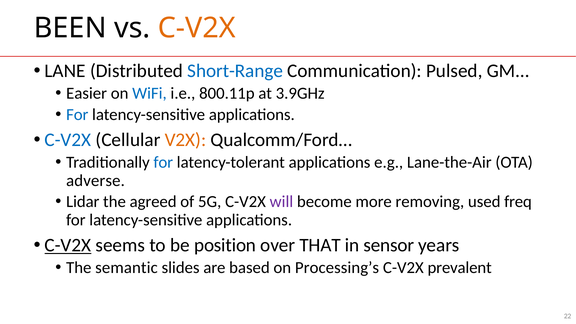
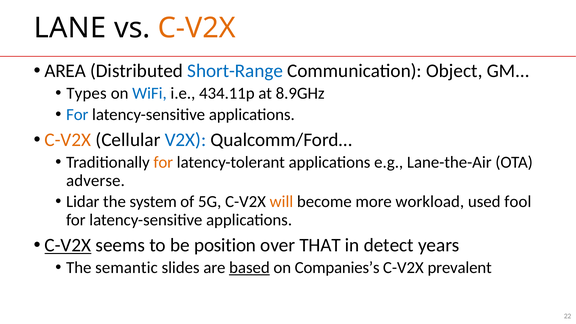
BEEN: BEEN -> LANE (70, 28)
LANE: LANE -> AREA (65, 71)
Pulsed: Pulsed -> Object (454, 71)
Easier: Easier -> Types (86, 93)
800.11p: 800.11p -> 434.11p (227, 93)
3.9GHz: 3.9GHz -> 8.9GHz (300, 93)
C-V2X colour: blue -> orange (68, 140)
V2X colour: orange -> blue (185, 140)
for colour: blue -> orange (163, 162)
agreed: agreed -> system (153, 202)
will colour: purple -> orange (281, 202)
removing: removing -> workload (430, 202)
freq: freq -> fool (518, 202)
sensor: sensor -> detect (389, 245)
based underline: none -> present (249, 268)
Processing’s: Processing’s -> Companies’s (337, 268)
